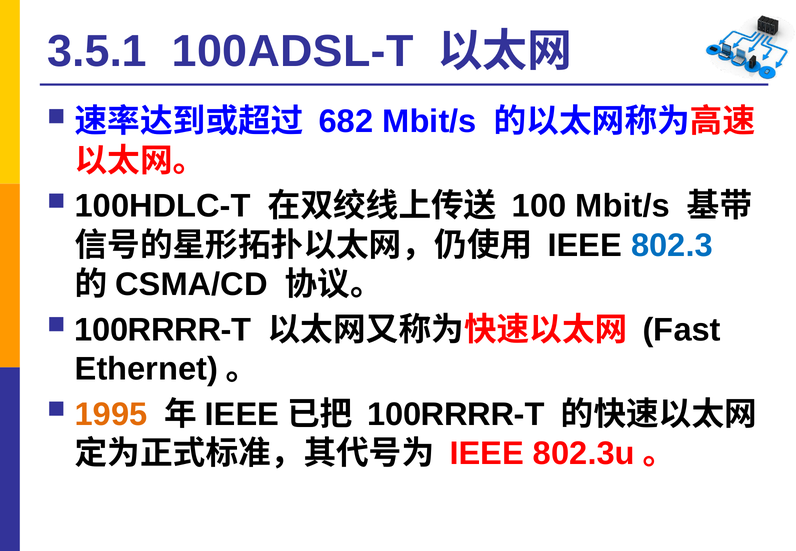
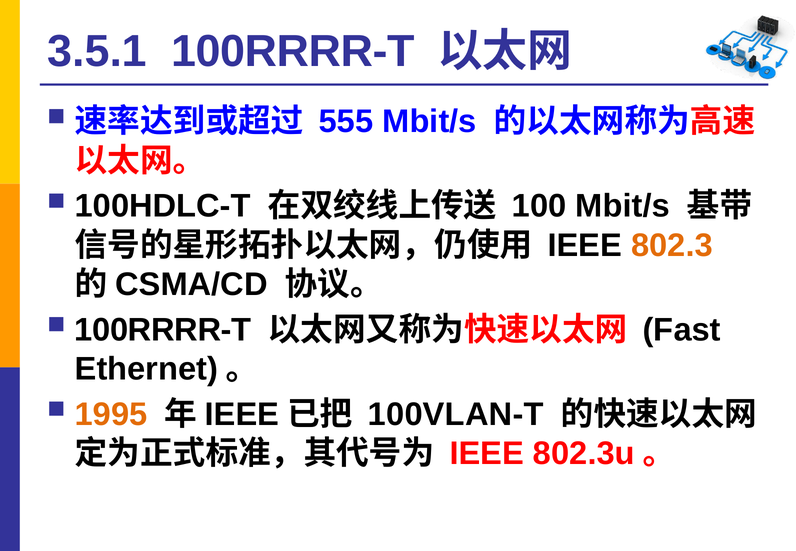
3.5.1 100ADSL-T: 100ADSL-T -> 100RRRR-T (293, 51)
682: 682 -> 555 (346, 122)
802.3 colour: blue -> orange (672, 245)
100RRRR-T: 100RRRR-T -> 100VLAN-T (456, 414)
